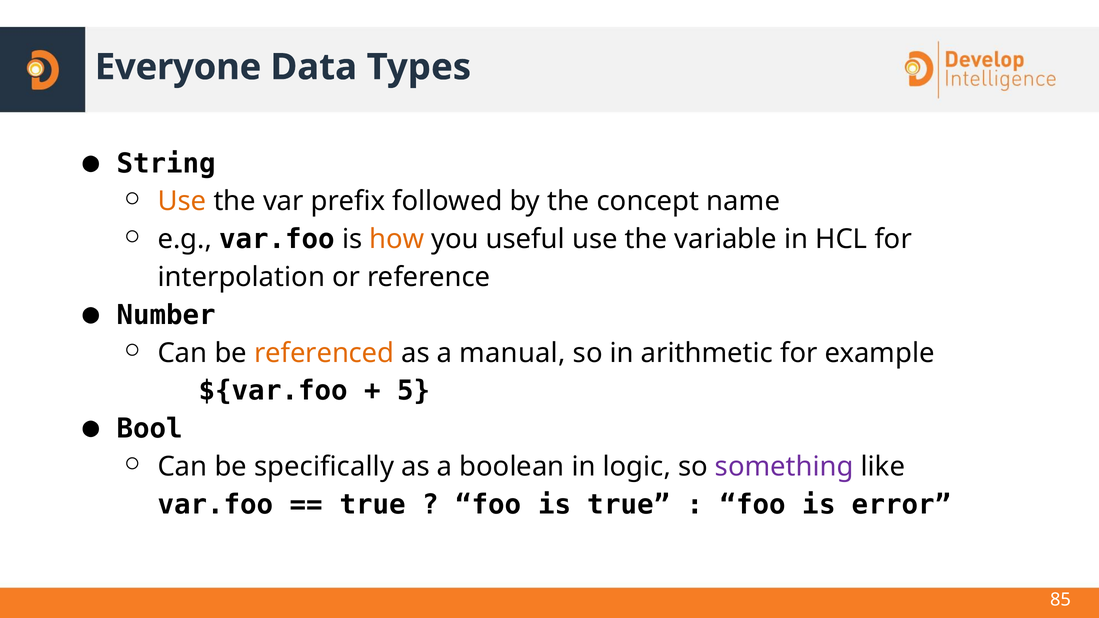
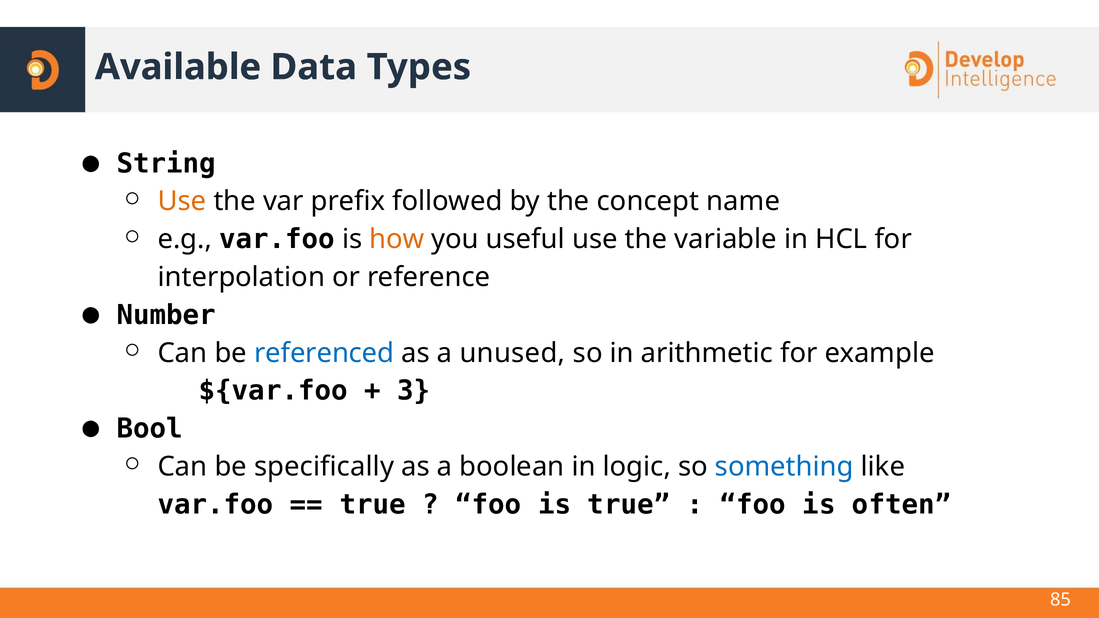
Everyone: Everyone -> Available (178, 67)
referenced colour: orange -> blue (324, 353)
manual: manual -> unused (512, 353)
5: 5 -> 3 (414, 391)
something colour: purple -> blue (784, 467)
error: error -> often (902, 505)
